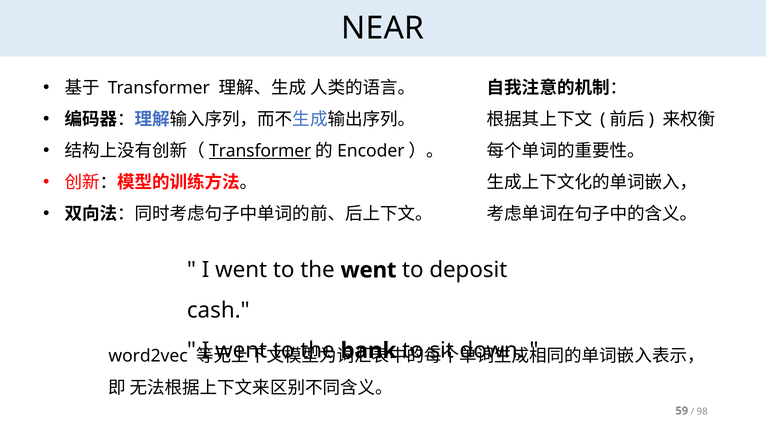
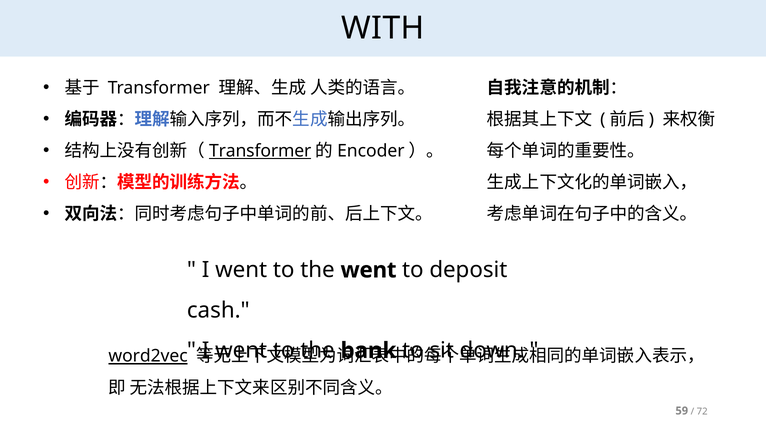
NEAR: NEAR -> WITH (383, 28)
word2vec underline: none -> present (148, 356)
98: 98 -> 72 (702, 411)
